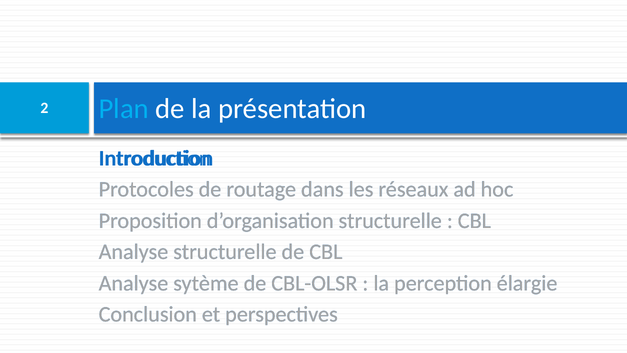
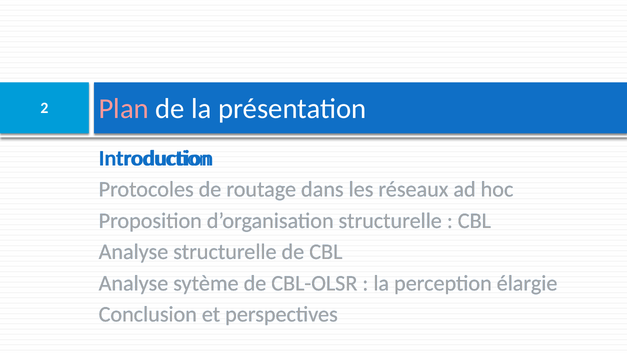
Plan colour: light blue -> pink (124, 109)
